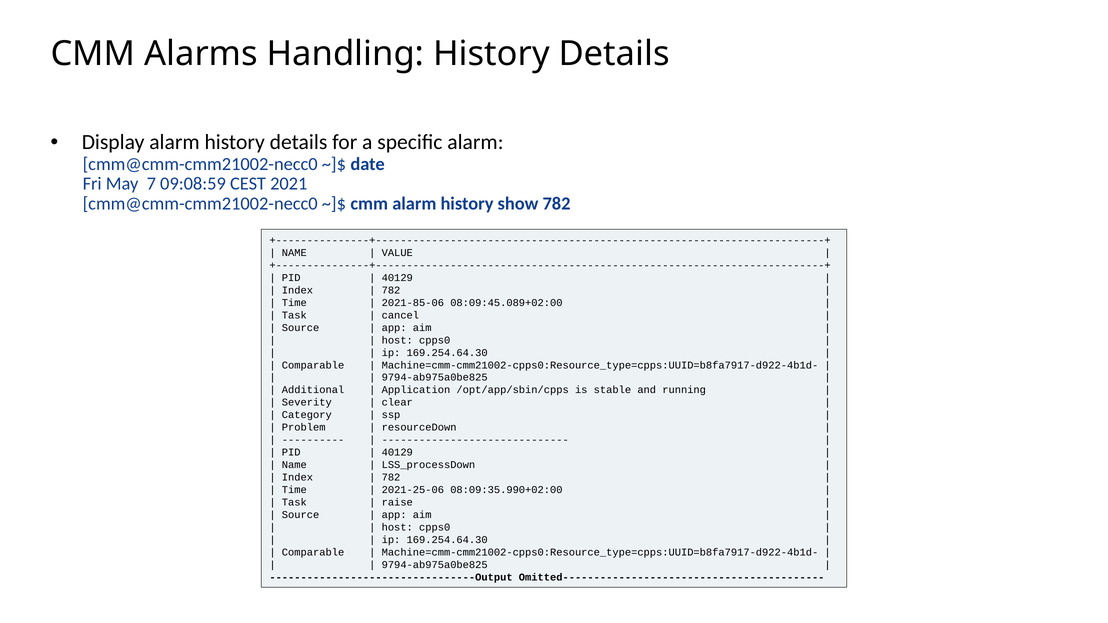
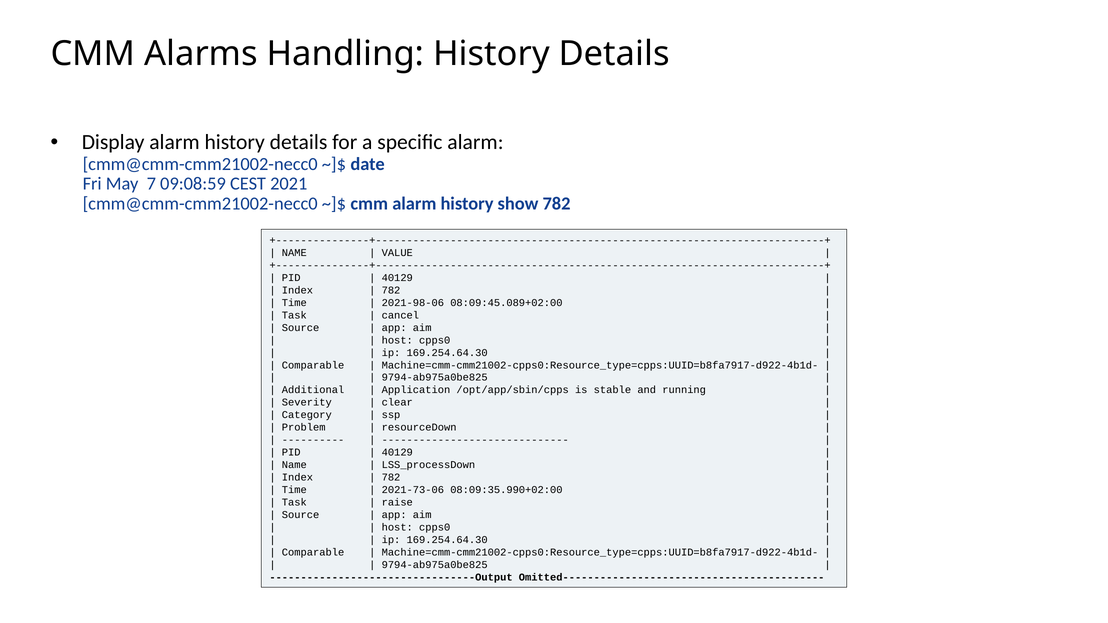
2021-85-06: 2021-85-06 -> 2021-98-06 (413, 303)
2021-25-06: 2021-25-06 -> 2021-73-06 (413, 490)
